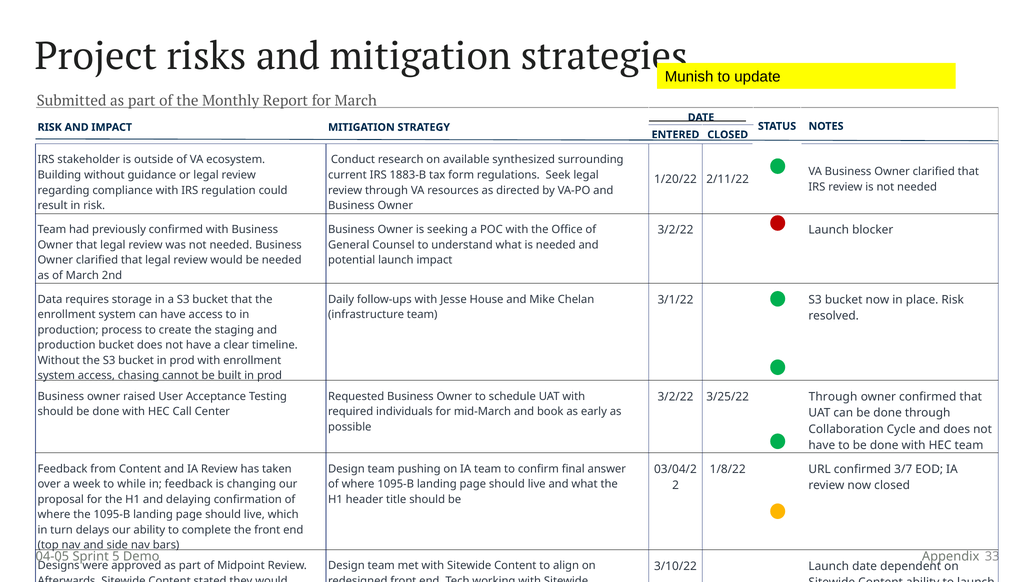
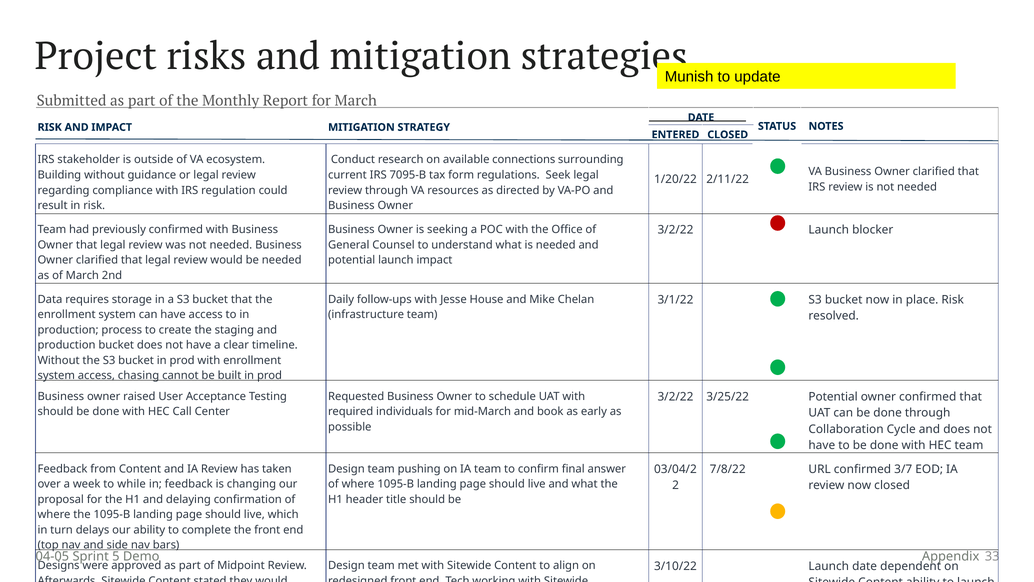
synthesized: synthesized -> connections (524, 160)
1883-B: 1883-B -> 7095-B (408, 175)
3/25/22 Through: Through -> Potential (833, 397)
1/8/22: 1/8/22 -> 7/8/22 (728, 469)
